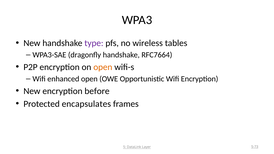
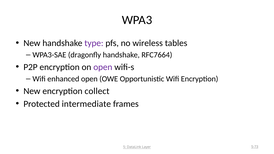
open colour: orange -> purple (103, 67)
before: before -> collect (97, 91)
encapsulates: encapsulates -> intermediate (86, 104)
